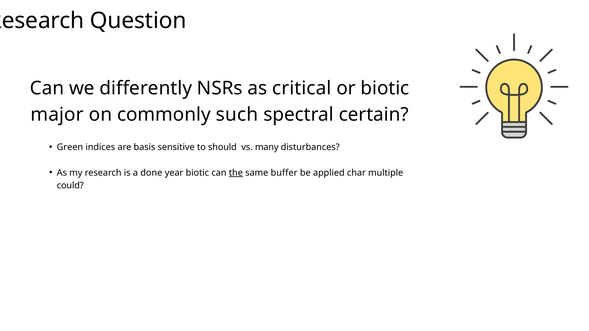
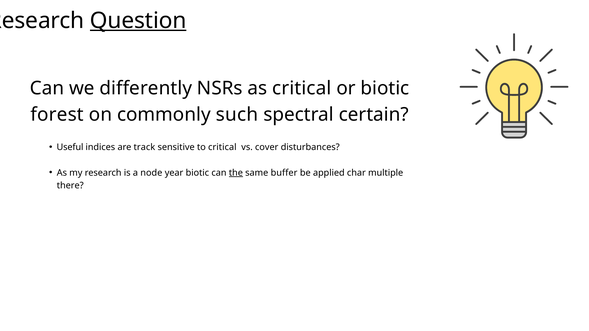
Question underline: none -> present (138, 21)
major: major -> forest (57, 115)
Green: Green -> Useful (70, 147)
basis: basis -> track (144, 147)
to should: should -> critical (222, 147)
many: many -> cover (267, 147)
done: done -> node (151, 173)
could: could -> there (70, 186)
